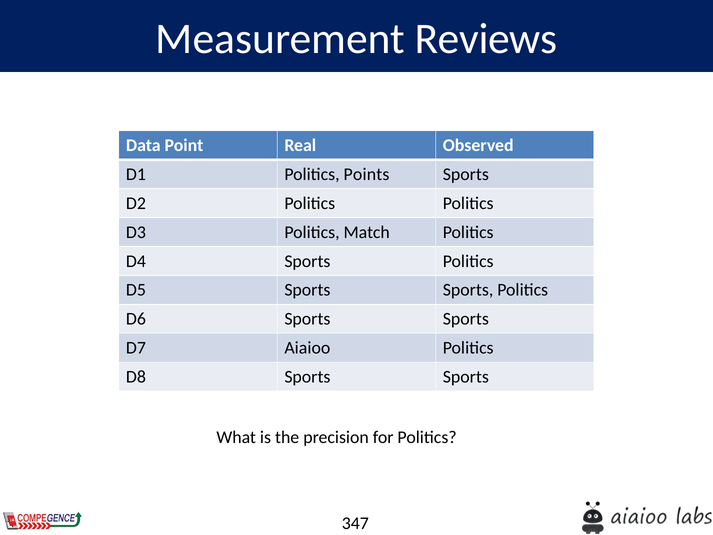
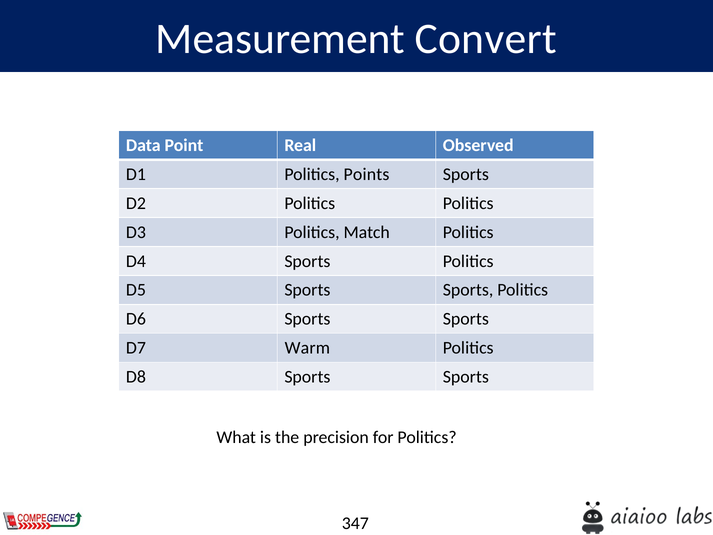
Reviews: Reviews -> Convert (486, 39)
Aiaioo: Aiaioo -> Warm (307, 348)
